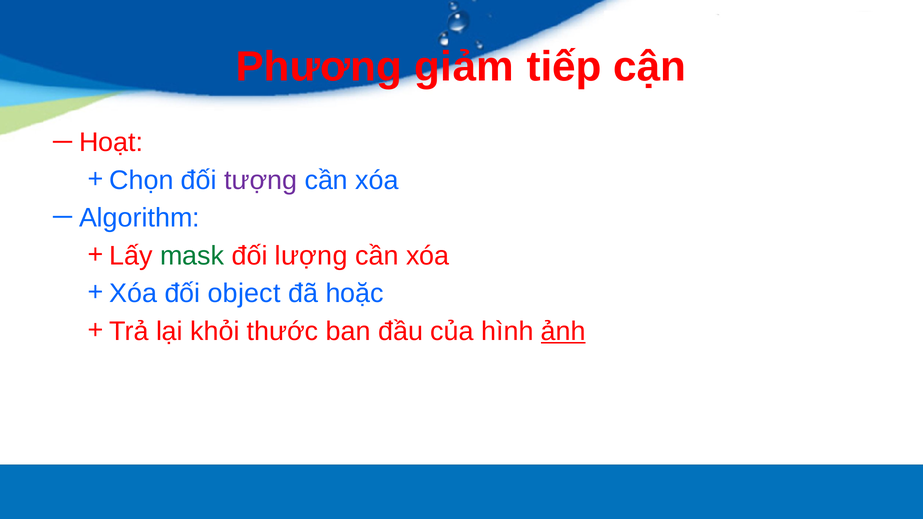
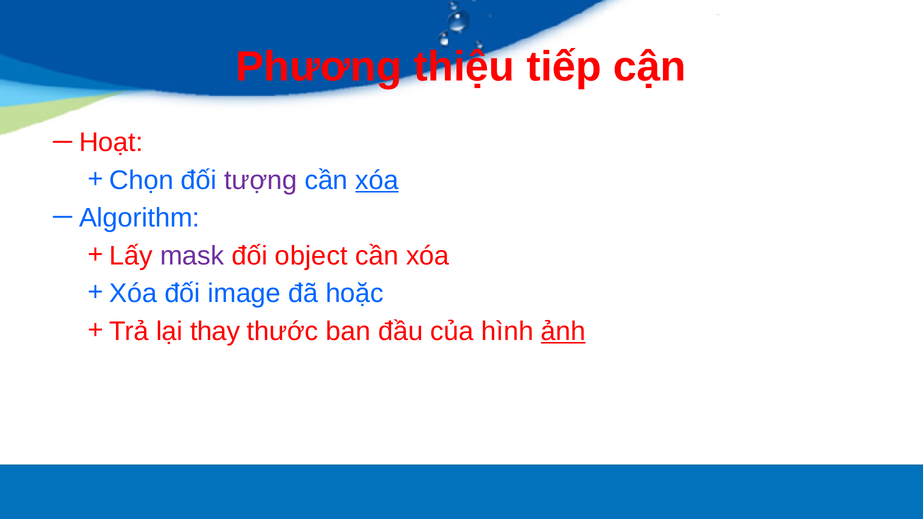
giảm: giảm -> thiệu (464, 67)
xóa underline: none -> present (377, 180)
mask colour: green -> purple (192, 256)
lượng: lượng -> object (311, 256)
object: object -> image (244, 294)
khỏi: khỏi -> thay (215, 331)
